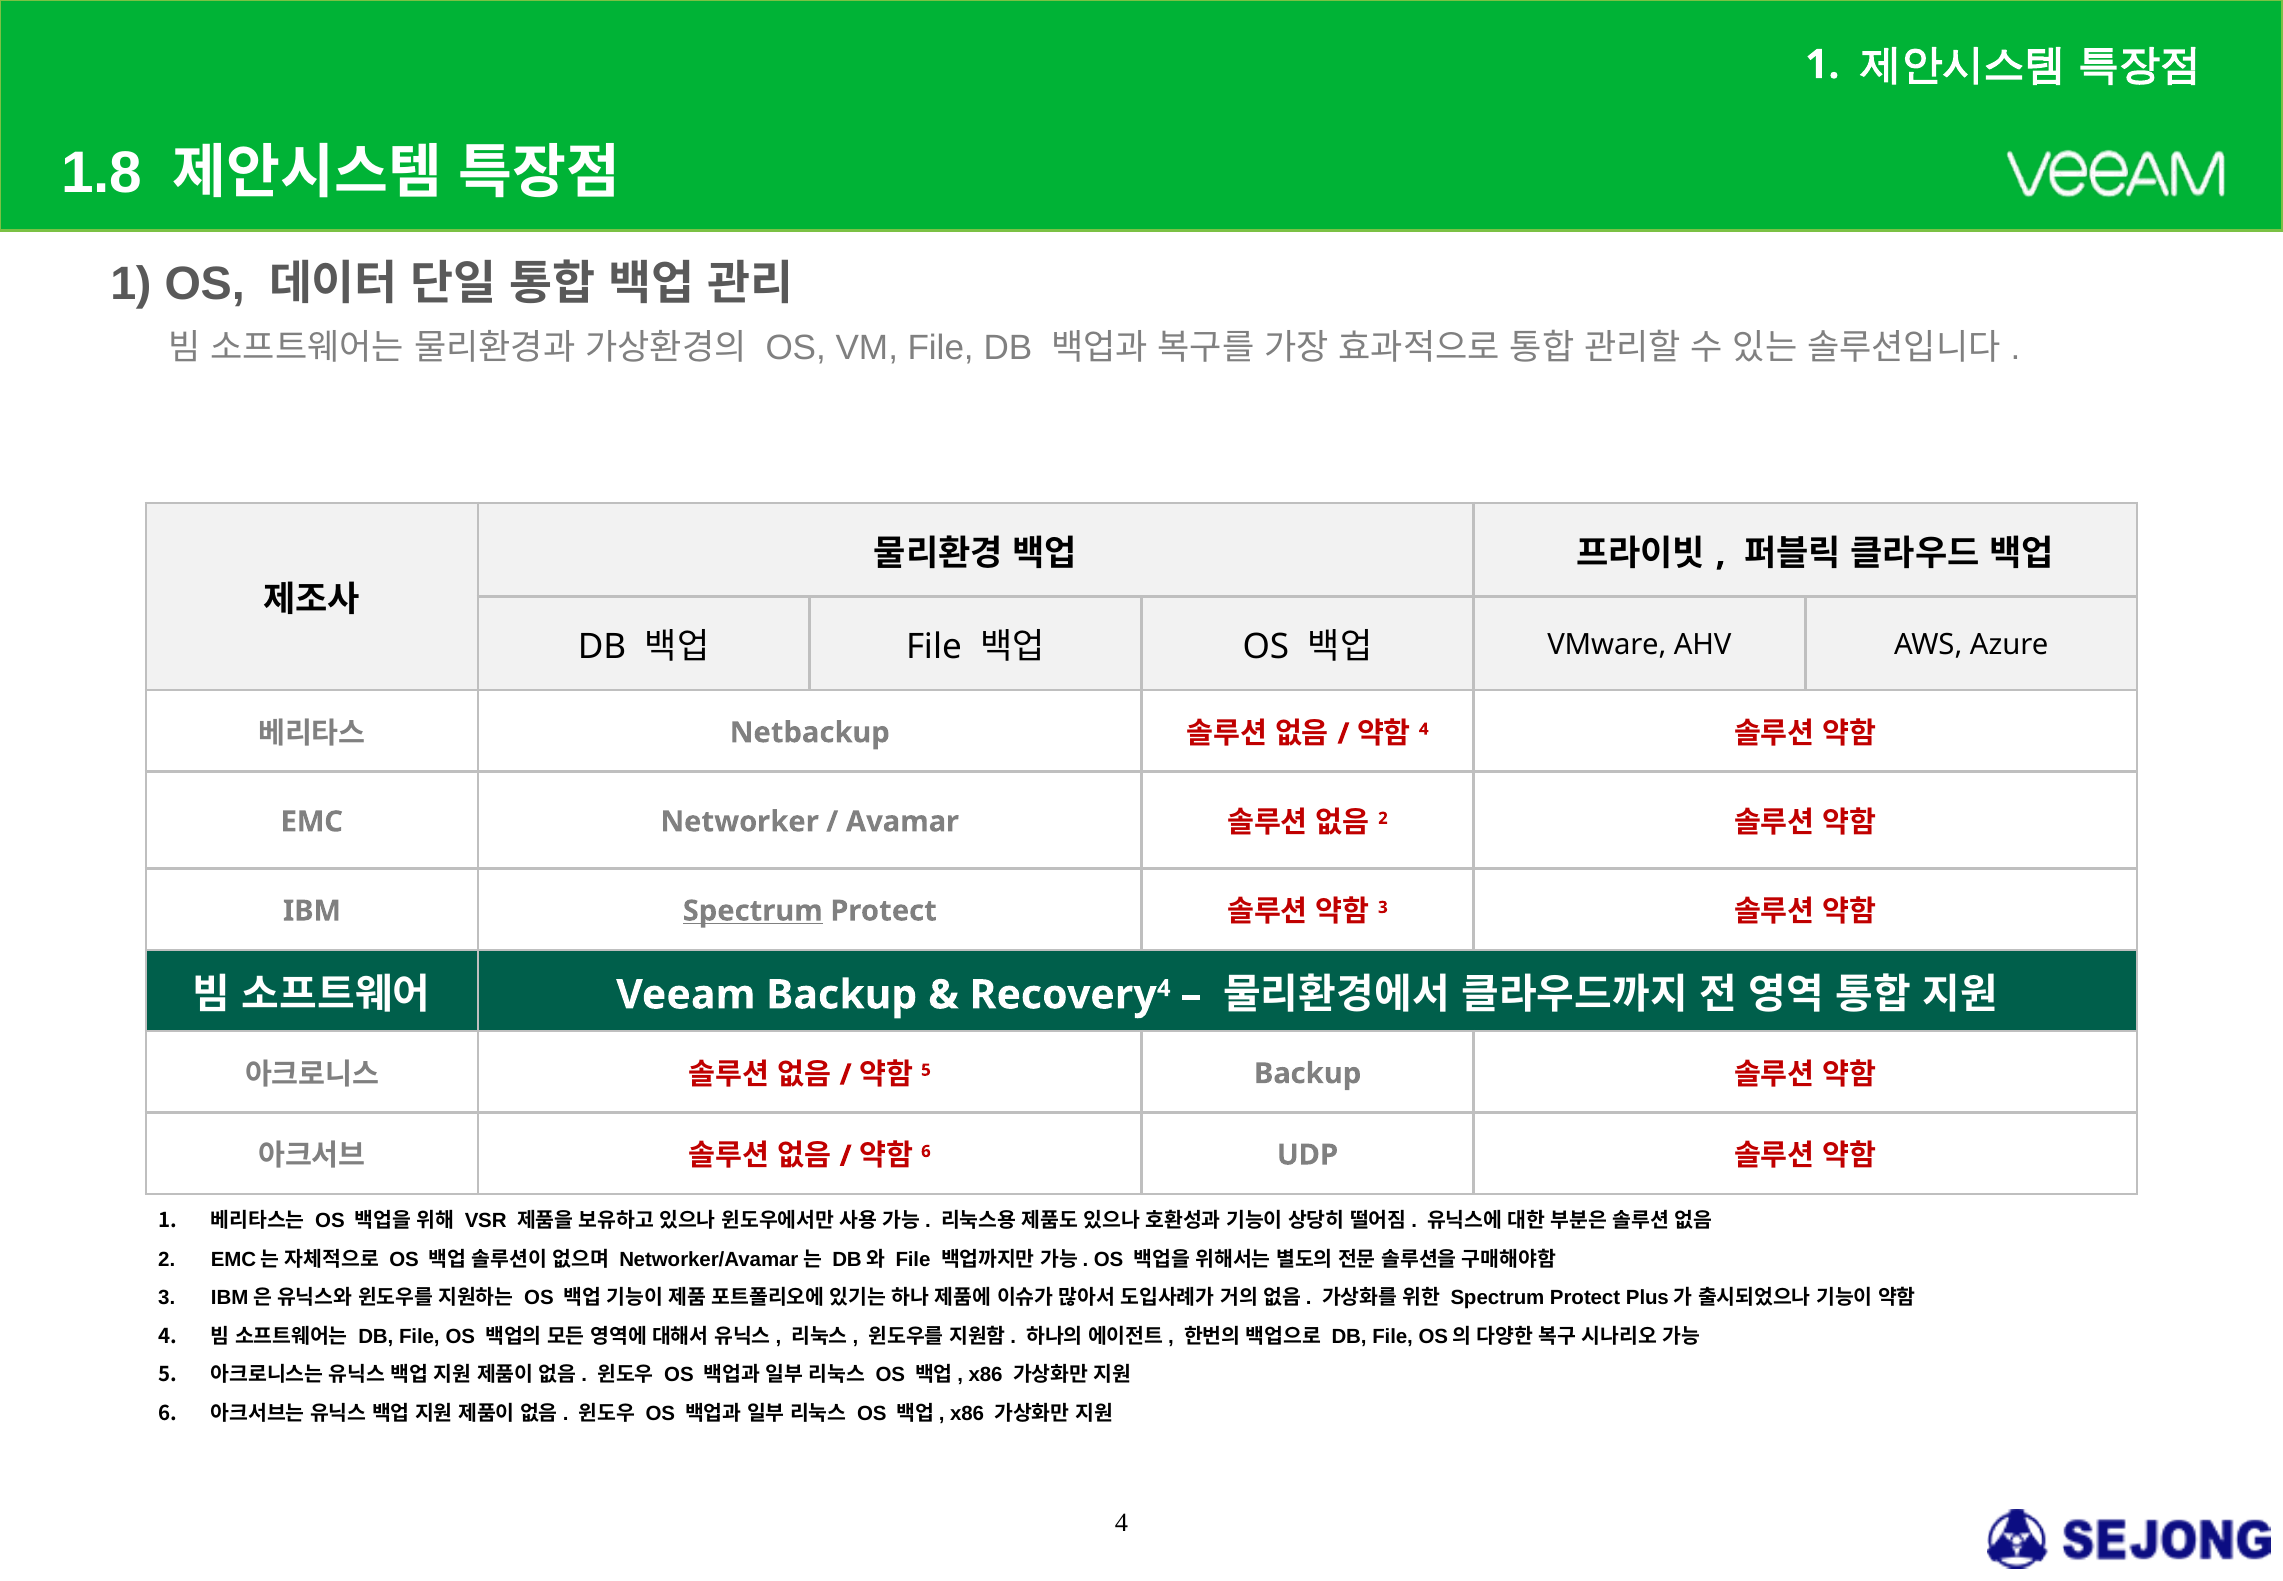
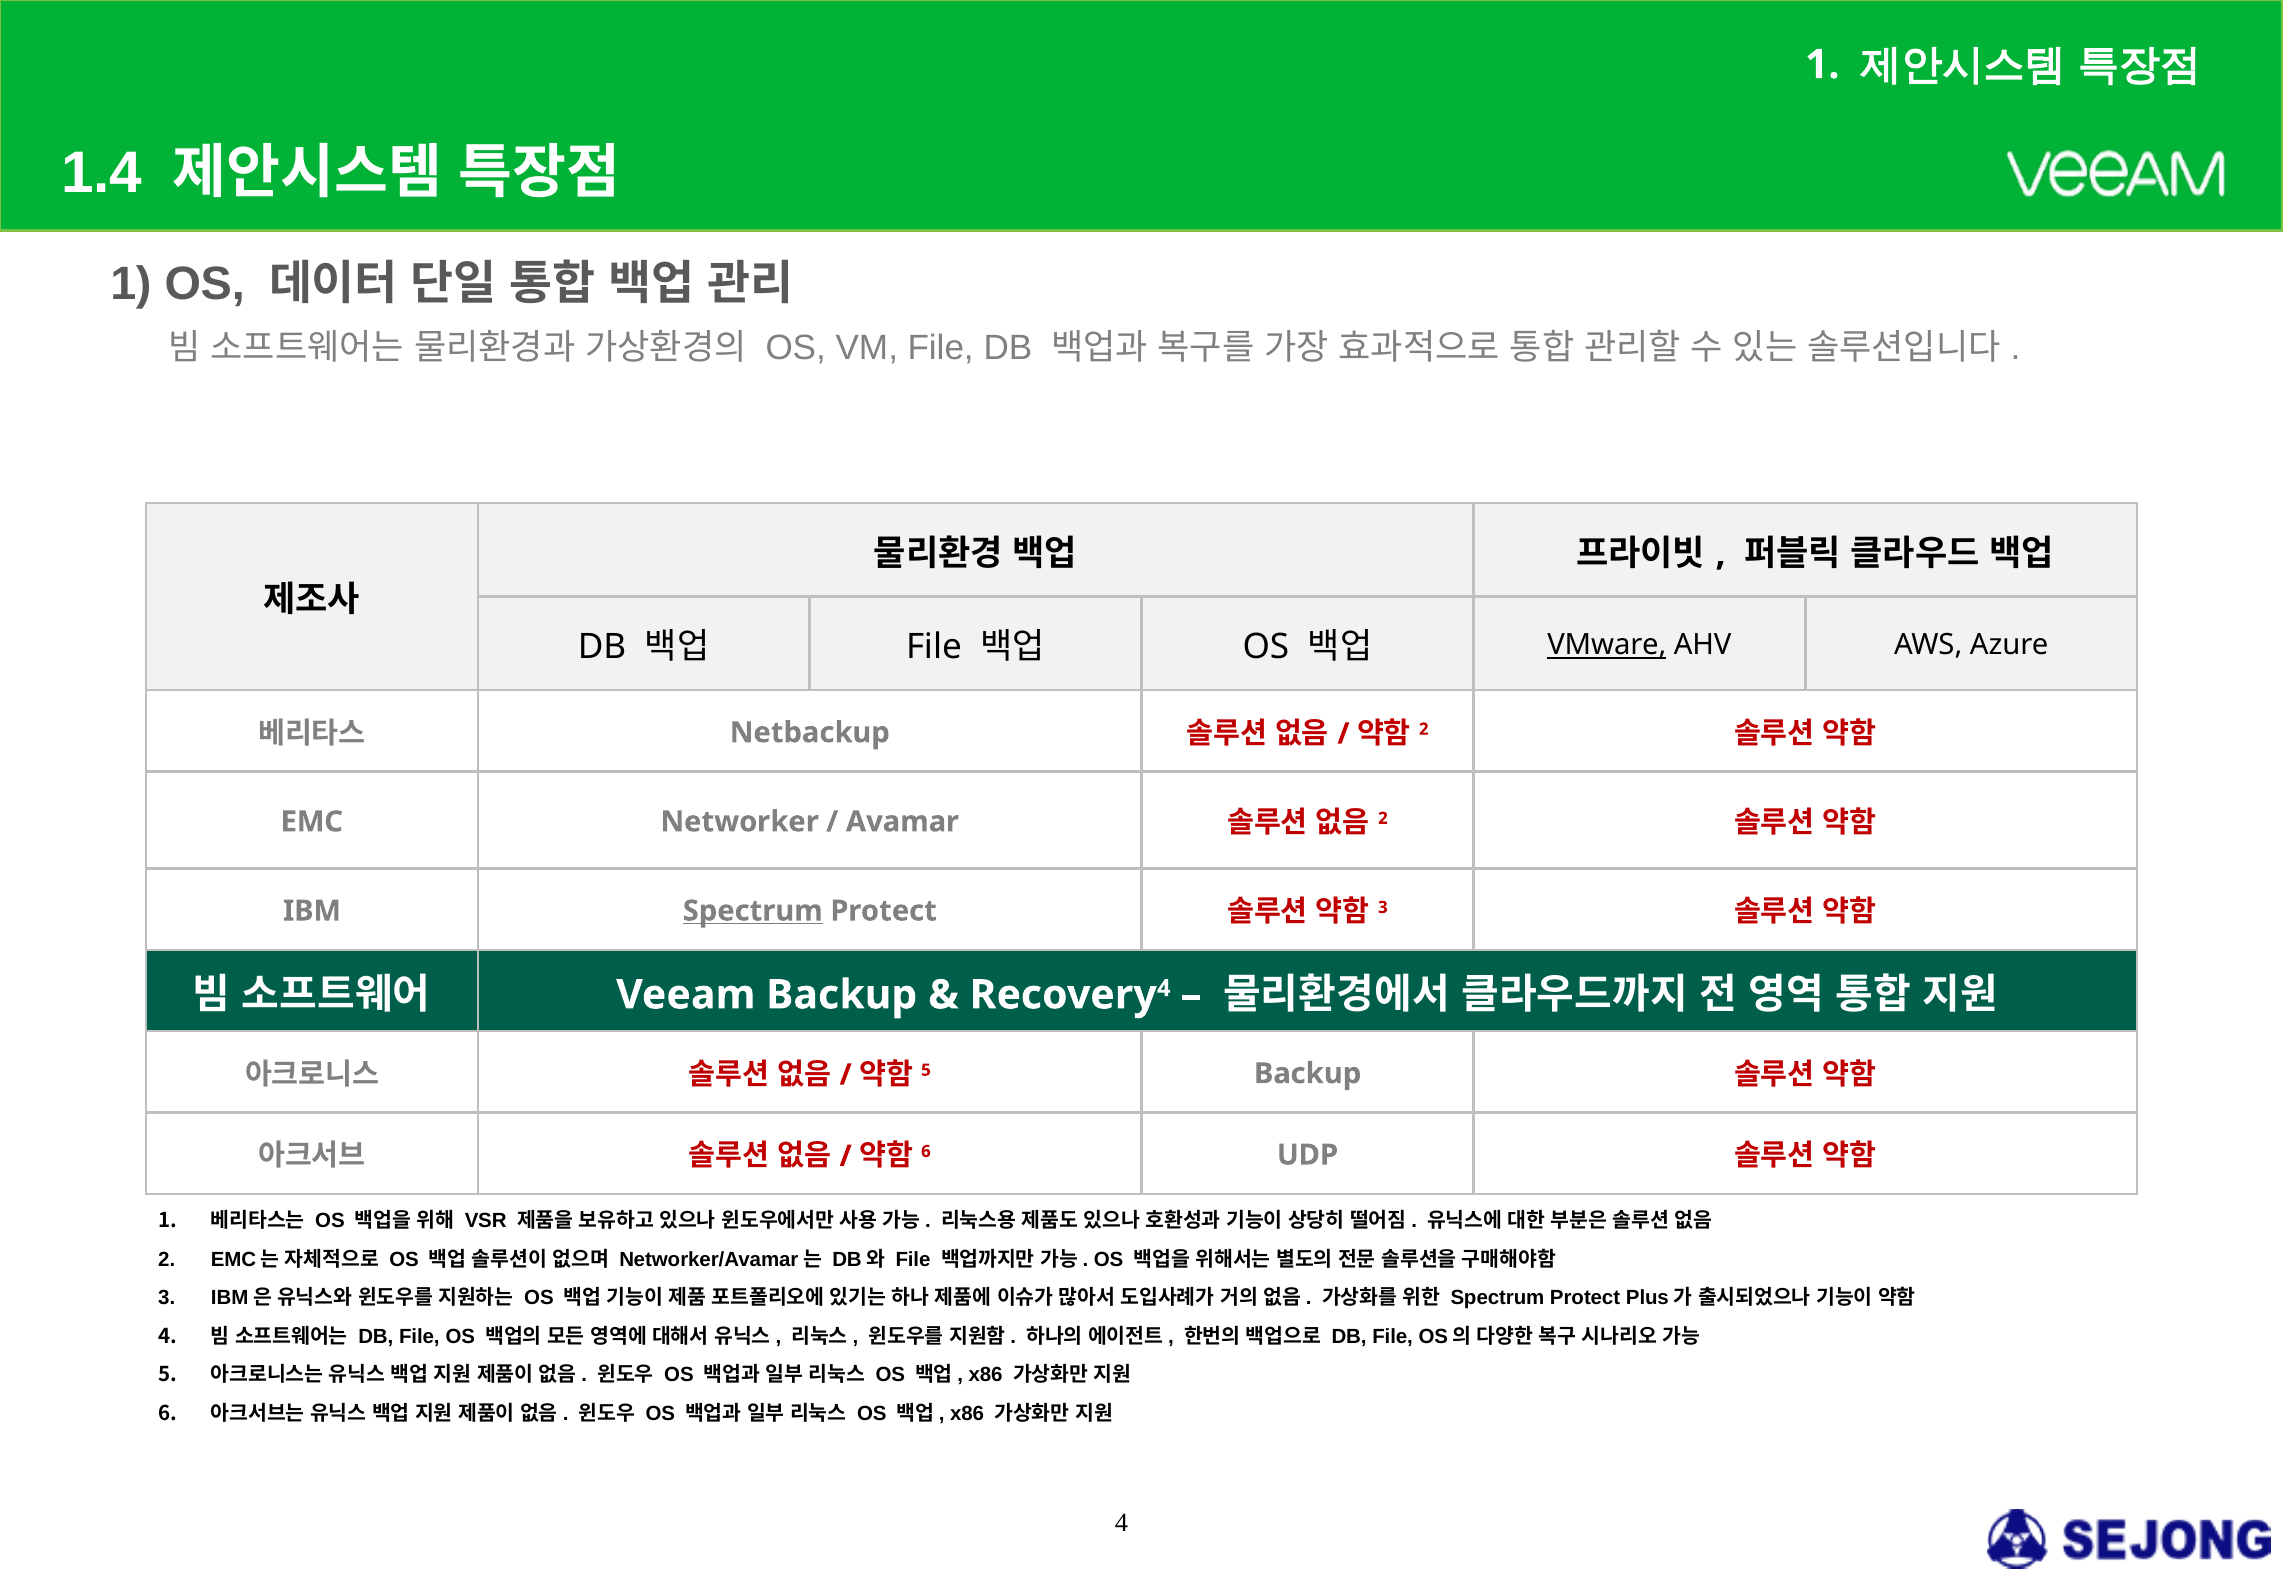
1.8: 1.8 -> 1.4 (102, 174)
VMware underline: none -> present (1607, 645)
4: 4 -> 2 (1424, 729)
